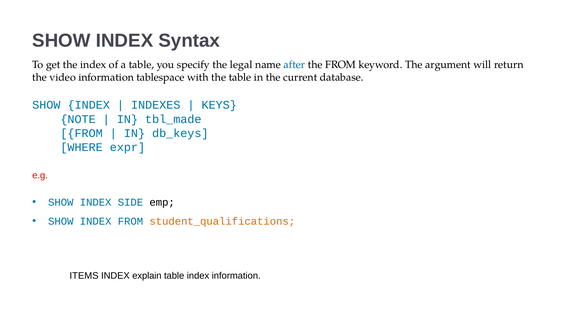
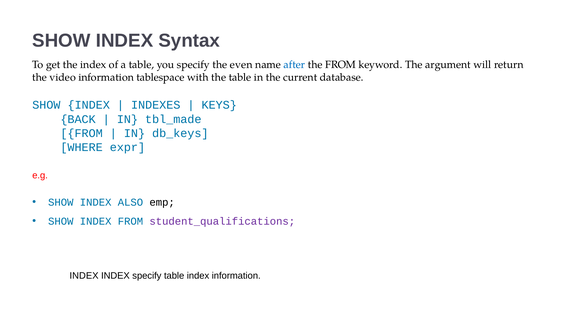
legal: legal -> even (241, 64)
NOTE: NOTE -> BACK (78, 119)
SIDE: SIDE -> ALSO (130, 202)
student_qualifications colour: orange -> purple (222, 221)
ITEMS: ITEMS -> INDEX (84, 275)
INDEX explain: explain -> specify (147, 275)
